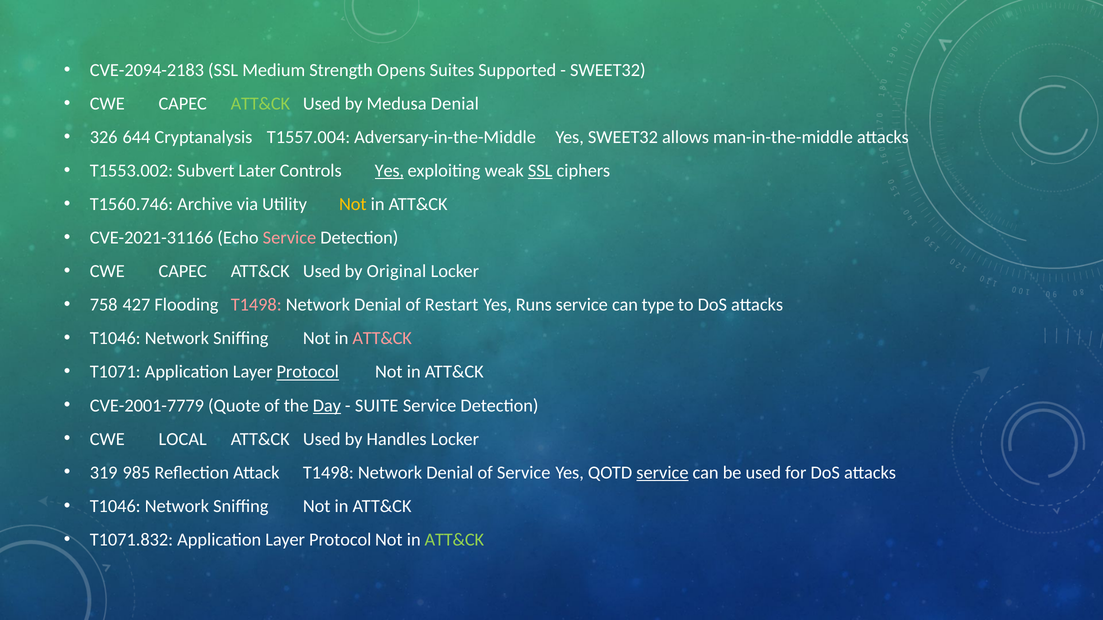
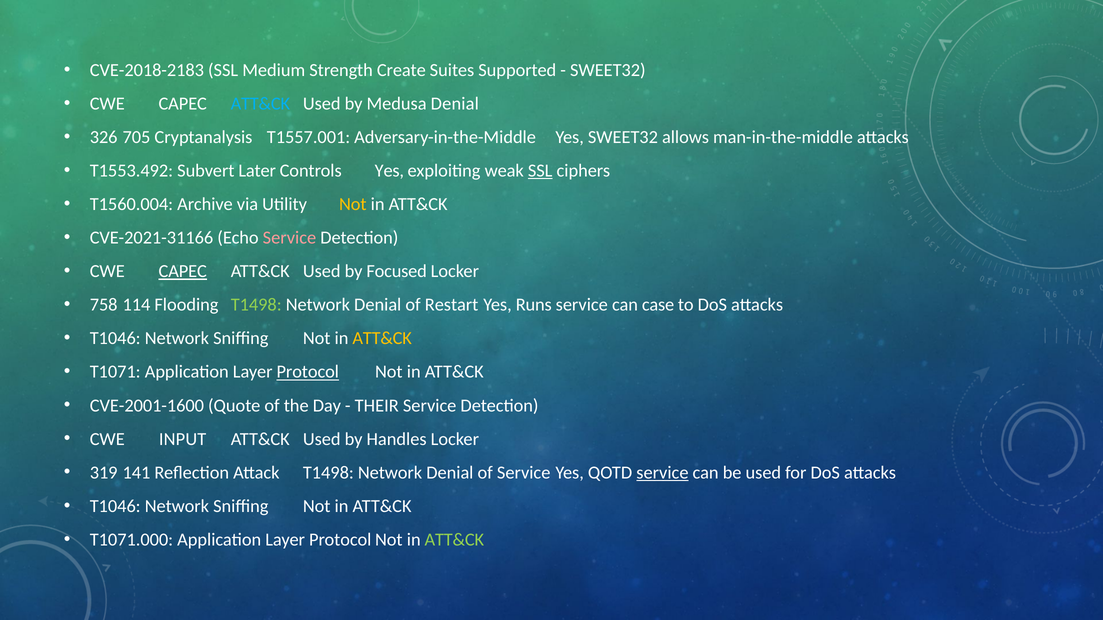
CVE-2094-2183: CVE-2094-2183 -> CVE-2018-2183 (147, 70)
Opens: Opens -> Create (401, 70)
ATT&CK colour: light green -> light blue (260, 104)
644: 644 -> 705 (136, 137)
T1557.004: T1557.004 -> T1557.001 (309, 137)
T1553.002: T1553.002 -> T1553.492 (131, 171)
Yes underline: present -> none (389, 171)
T1560.746: T1560.746 -> T1560.004 (131, 204)
CAPEC underline: none -> present (183, 272)
Original: Original -> Focused (397, 272)
427: 427 -> 114 (136, 305)
T1498 colour: pink -> light green (256, 305)
type: type -> case (658, 305)
ATT&CK colour: pink -> yellow (382, 339)
CVE-2001-7779: CVE-2001-7779 -> CVE-2001-1600 (147, 406)
Day underline: present -> none (327, 406)
SUITE: SUITE -> THEIR (377, 406)
LOCAL: LOCAL -> INPUT (183, 439)
985: 985 -> 141 (136, 473)
T1071.832: T1071.832 -> T1071.000 (131, 540)
